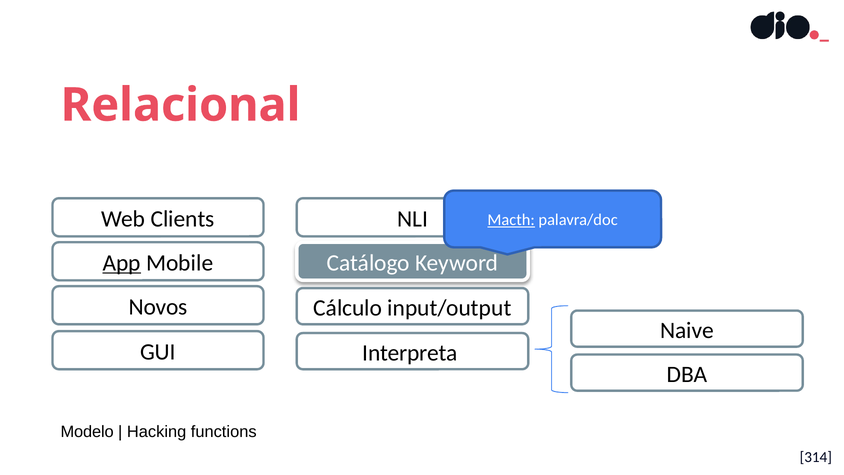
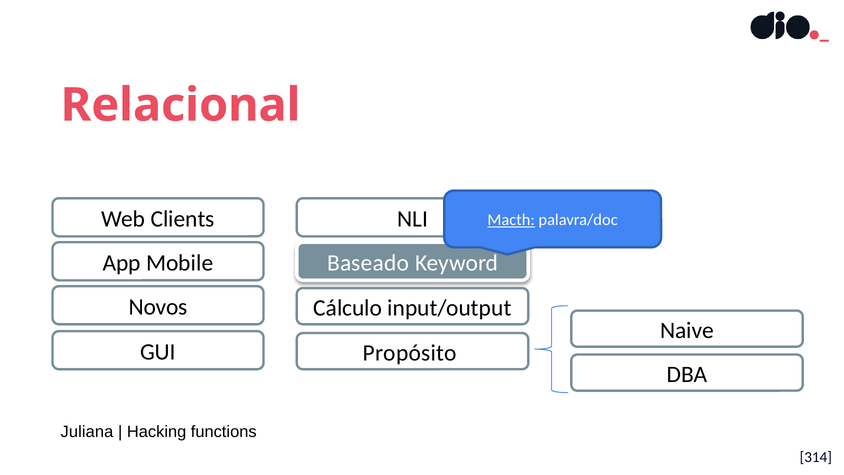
App underline: present -> none (122, 263)
Catálogo: Catálogo -> Baseado (368, 263)
Interpreta: Interpreta -> Propósito (410, 353)
Modelo: Modelo -> Juliana (87, 432)
